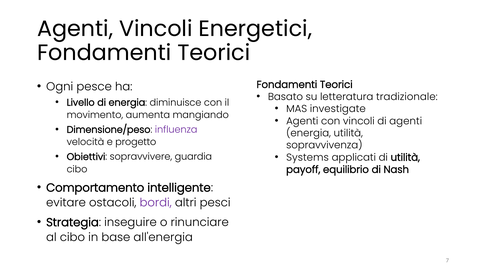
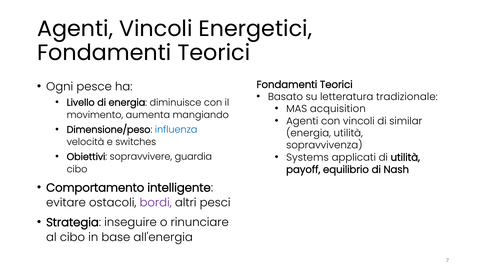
investigate: investigate -> acquisition (338, 109)
di agenti: agenti -> similar (406, 121)
influenza colour: purple -> blue (176, 130)
progetto: progetto -> switches (136, 142)
